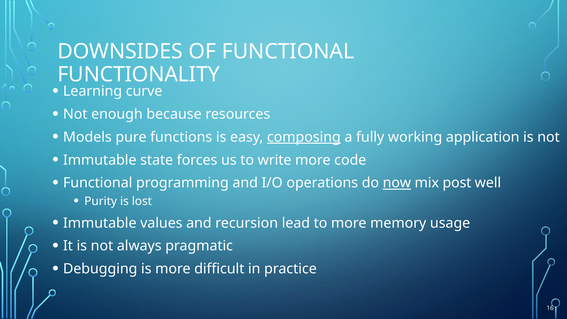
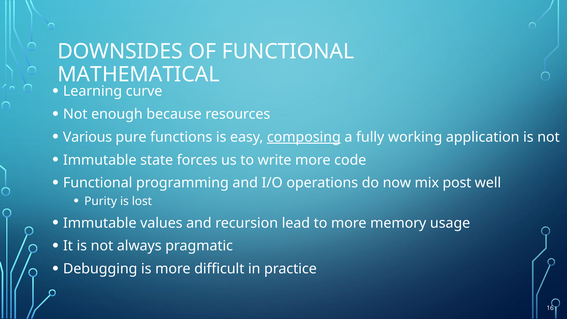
FUNCTIONALITY: FUNCTIONALITY -> MATHEMATICAL (139, 74)
Models: Models -> Various (87, 137)
now underline: present -> none (397, 183)
